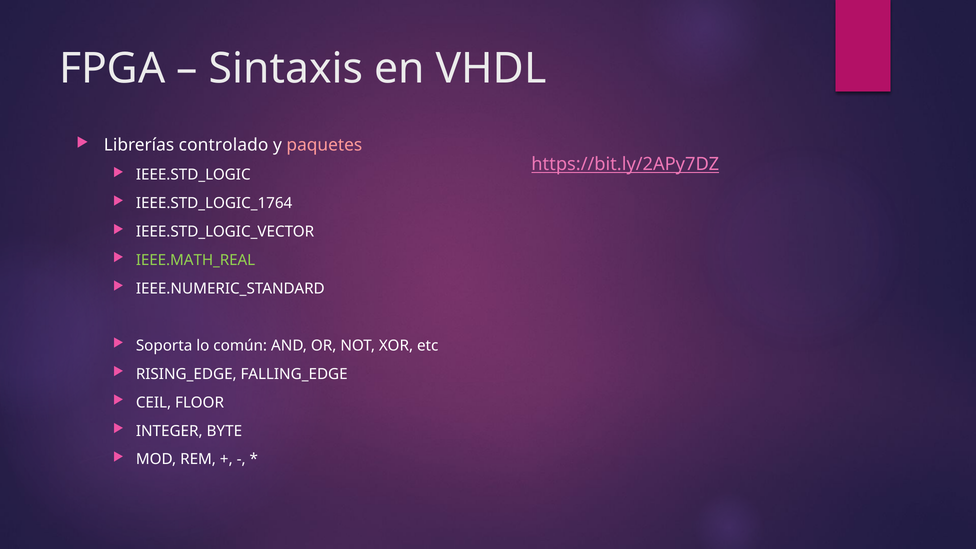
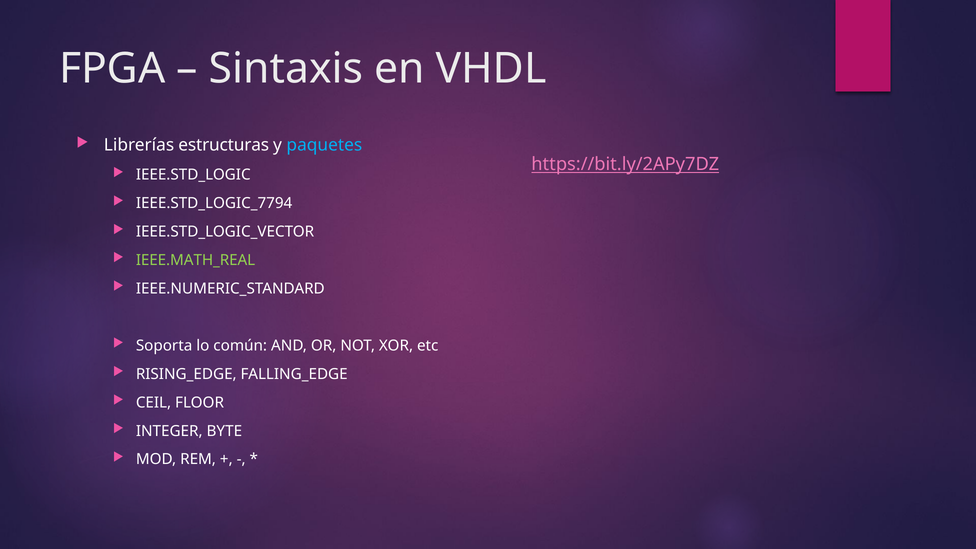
controlado: controlado -> estructuras (224, 145)
paquetes colour: pink -> light blue (324, 145)
IEEE.STD_LOGIC_1764: IEEE.STD_LOGIC_1764 -> IEEE.STD_LOGIC_7794 (214, 203)
